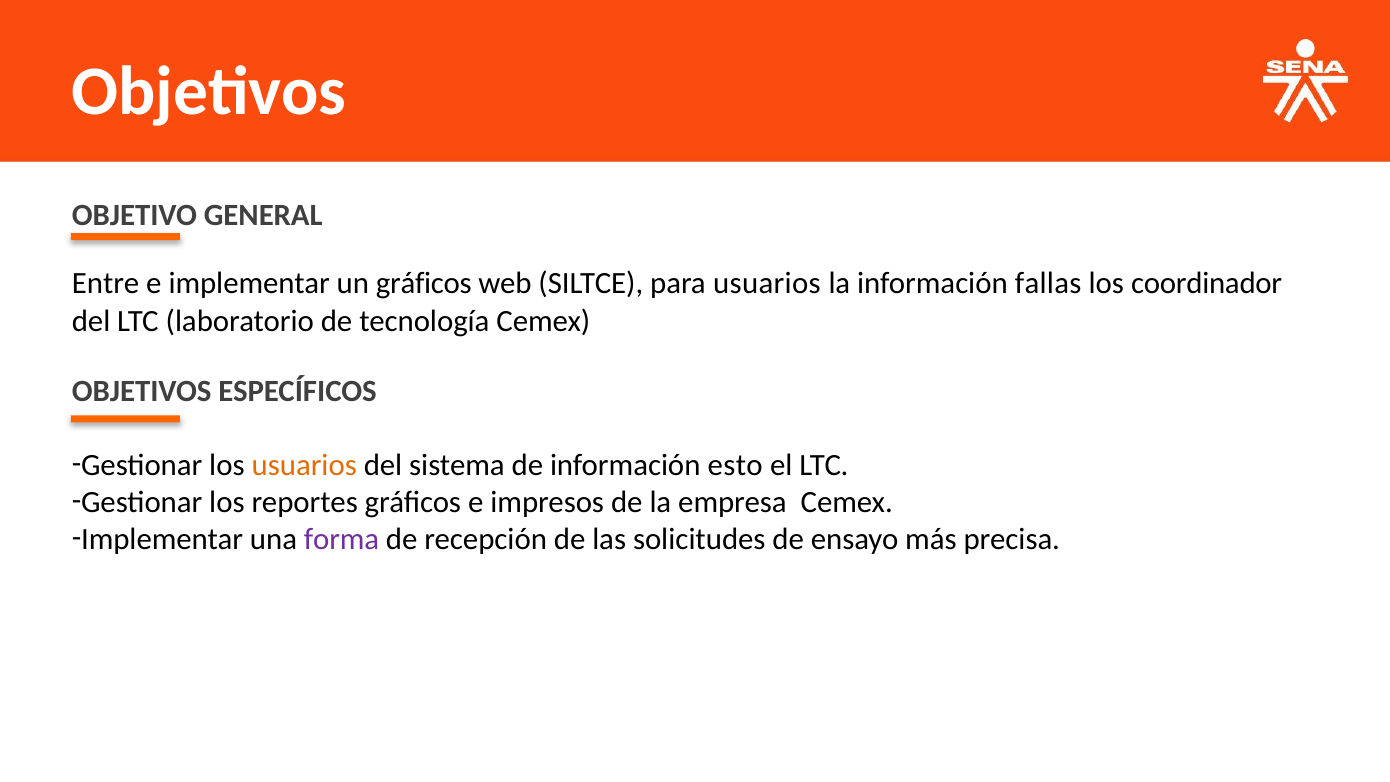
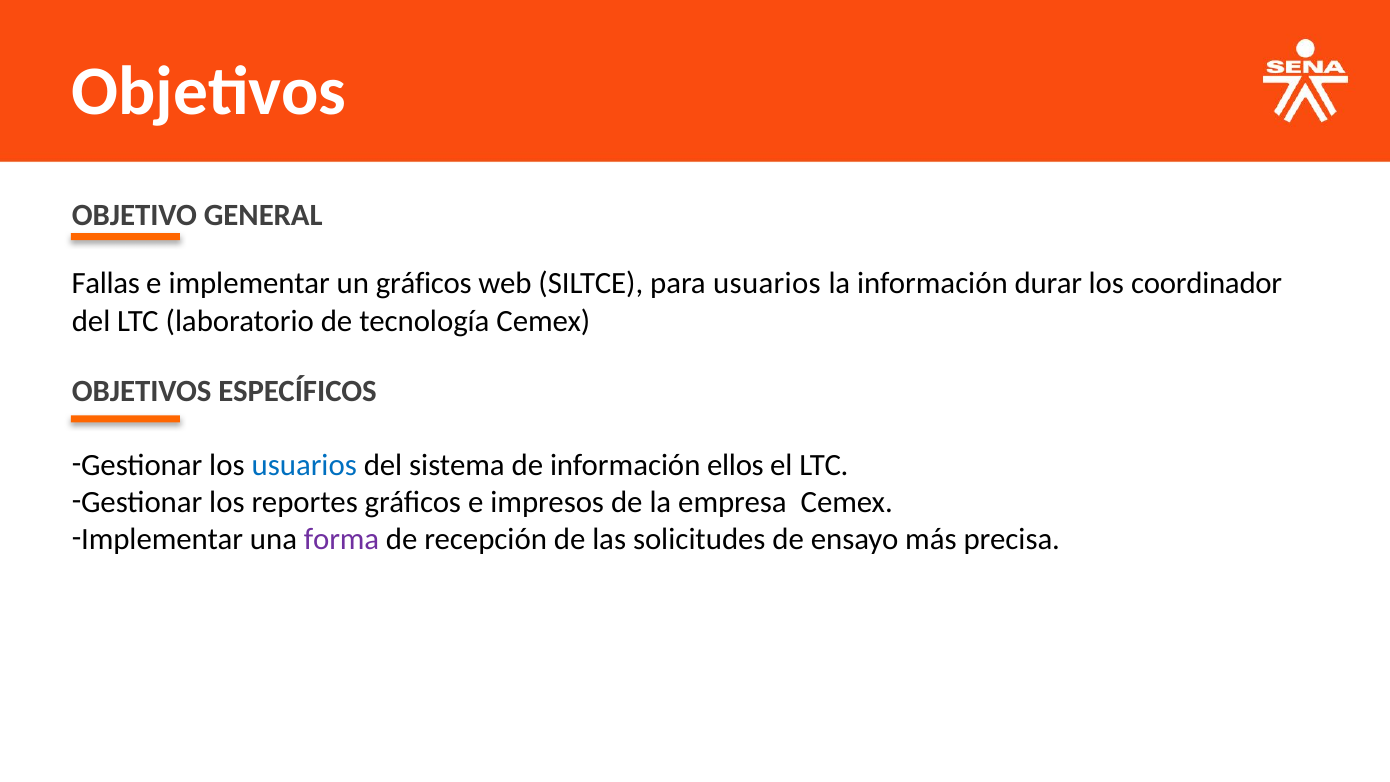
Entre: Entre -> Fallas (106, 284)
fallas: fallas -> durar (1048, 284)
usuarios colour: orange -> blue (304, 465)
esto: esto -> ellos (735, 465)
